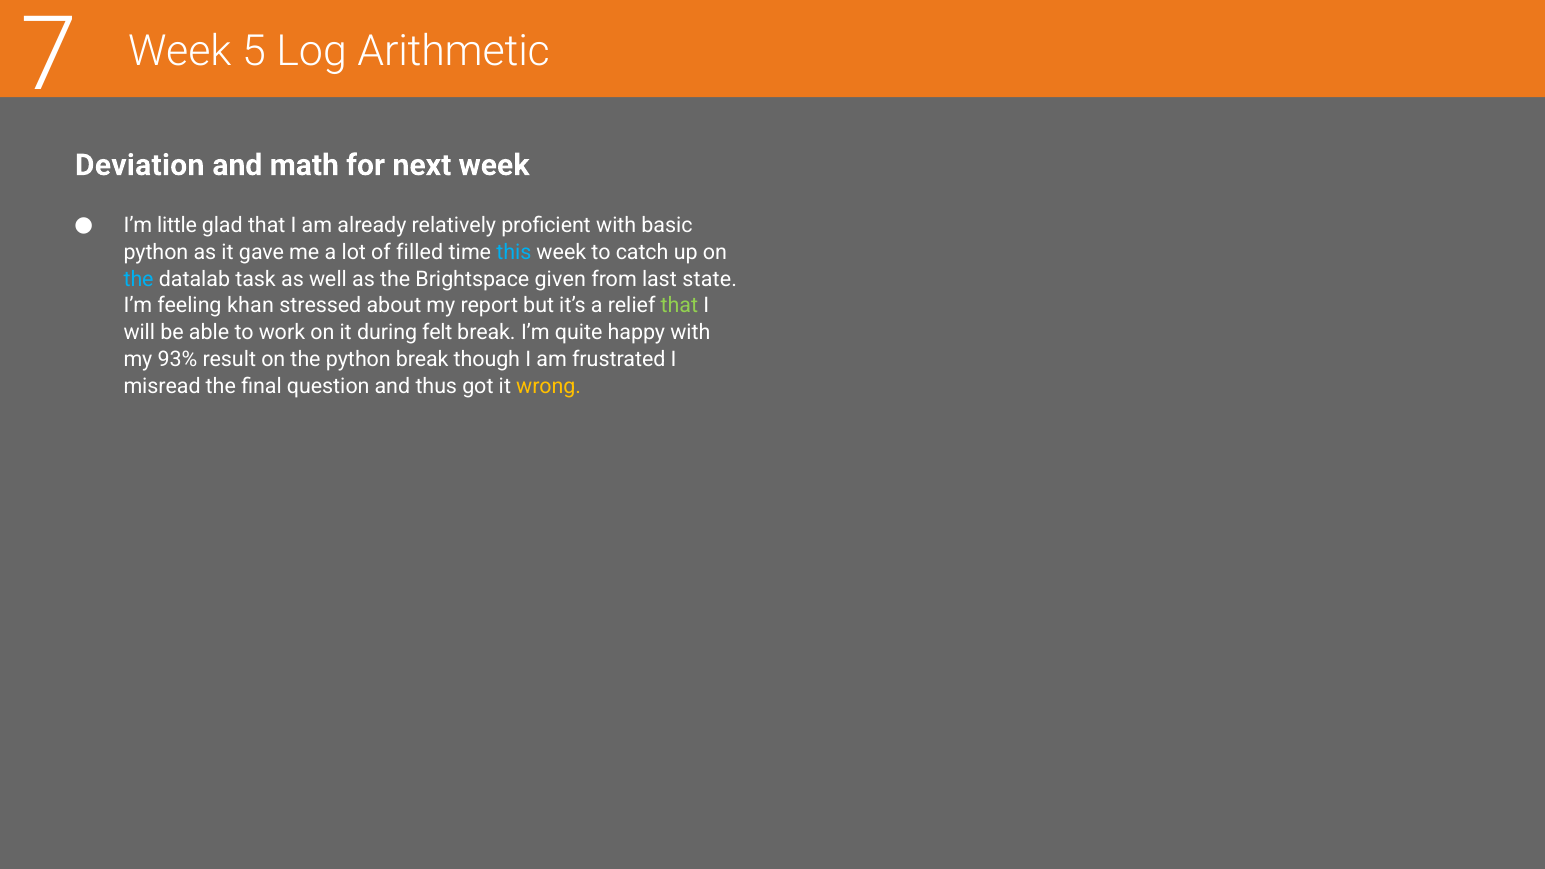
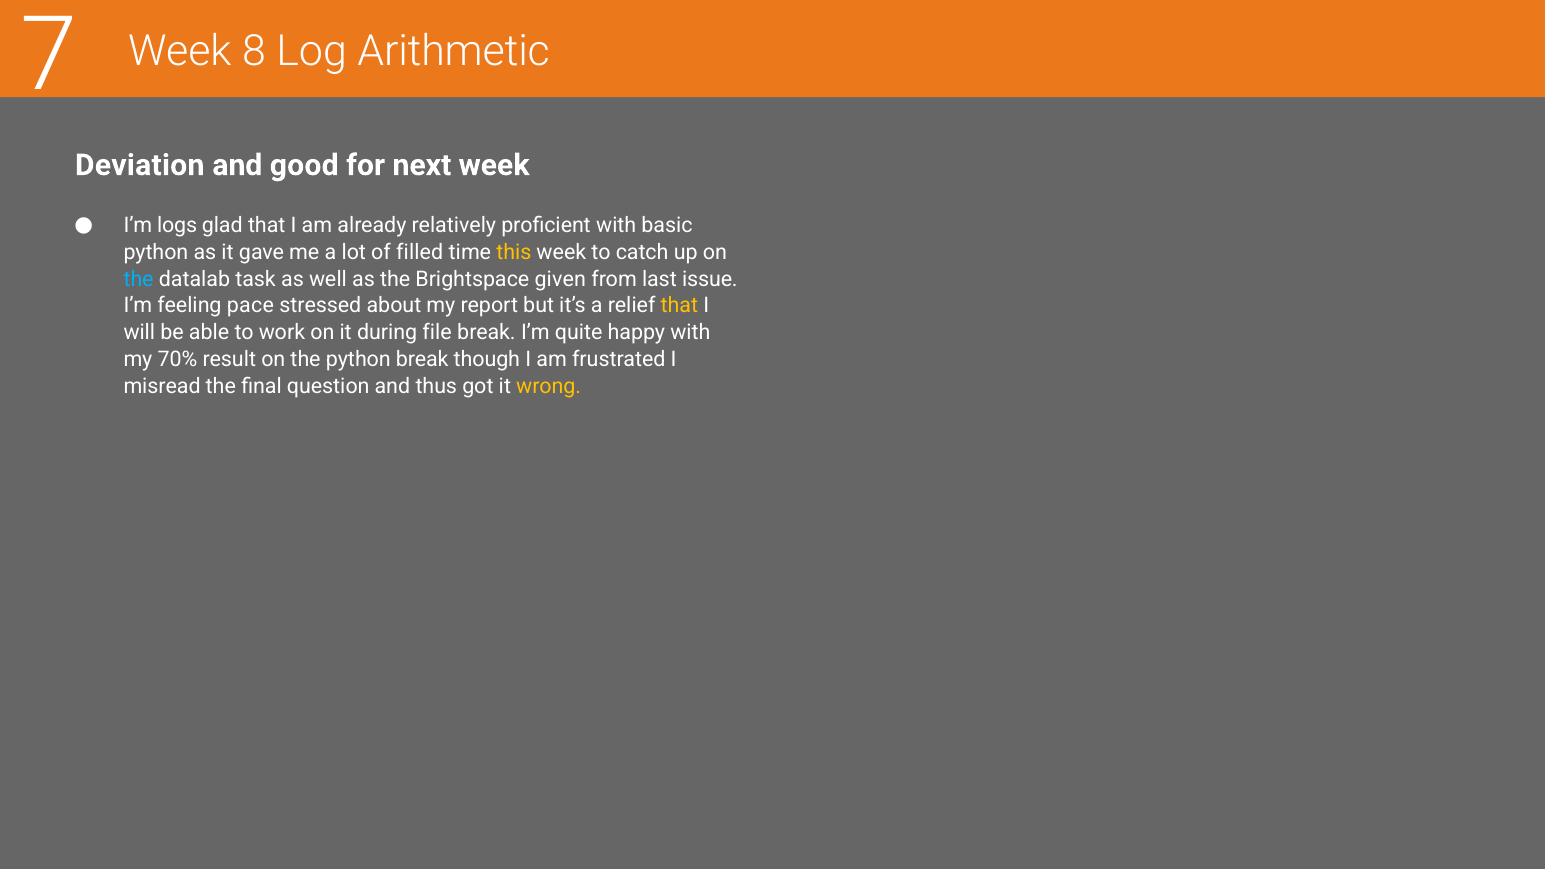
5: 5 -> 8 (254, 51)
math: math -> good (304, 165)
little: little -> logs (177, 226)
this colour: light blue -> yellow (514, 252)
state: state -> issue (710, 279)
khan: khan -> pace (250, 306)
that colour: light green -> yellow (679, 306)
felt: felt -> file (437, 333)
93%: 93% -> 70% (177, 359)
